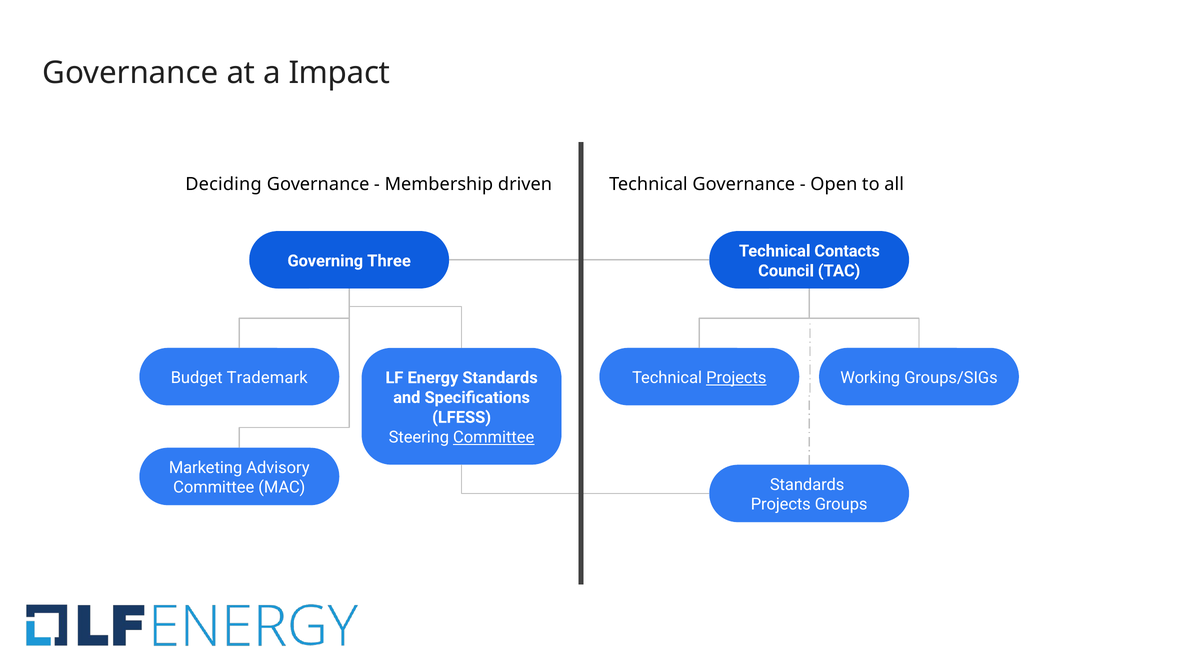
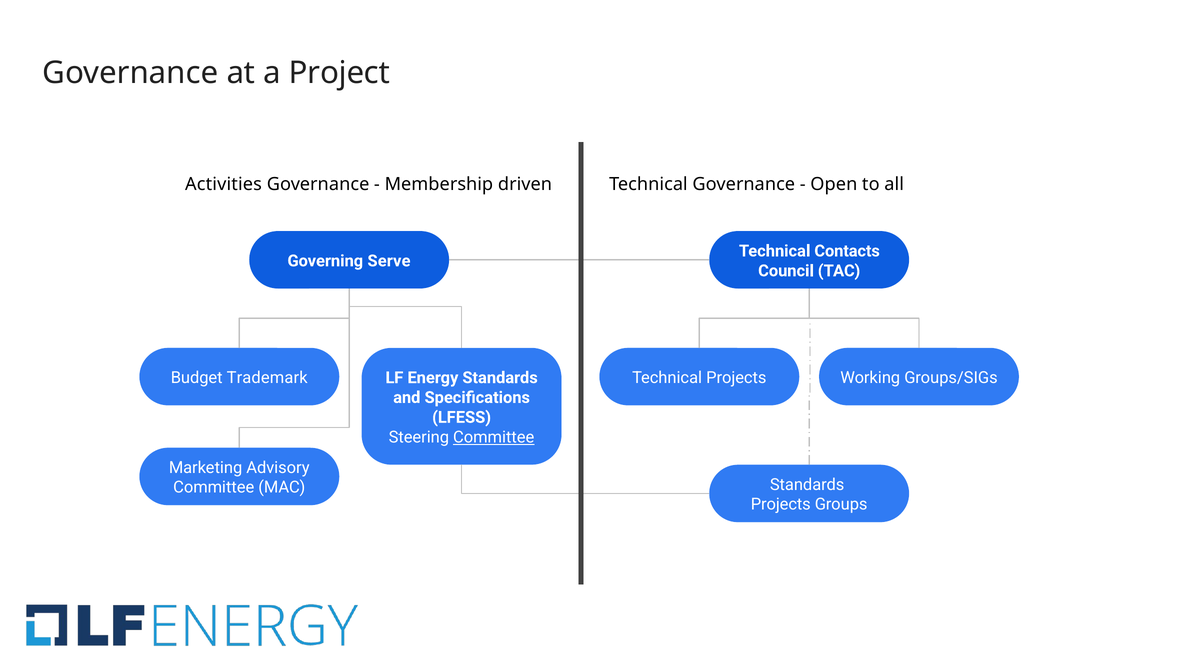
Impact: Impact -> Project (339, 73)
Deciding: Deciding -> Activities (224, 184)
Three: Three -> Serve (389, 261)
Projects underline: present -> none (736, 378)
